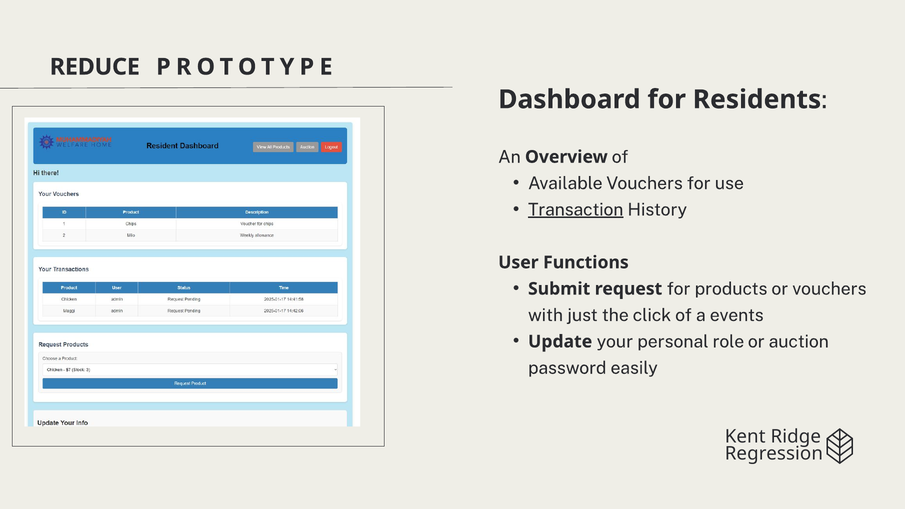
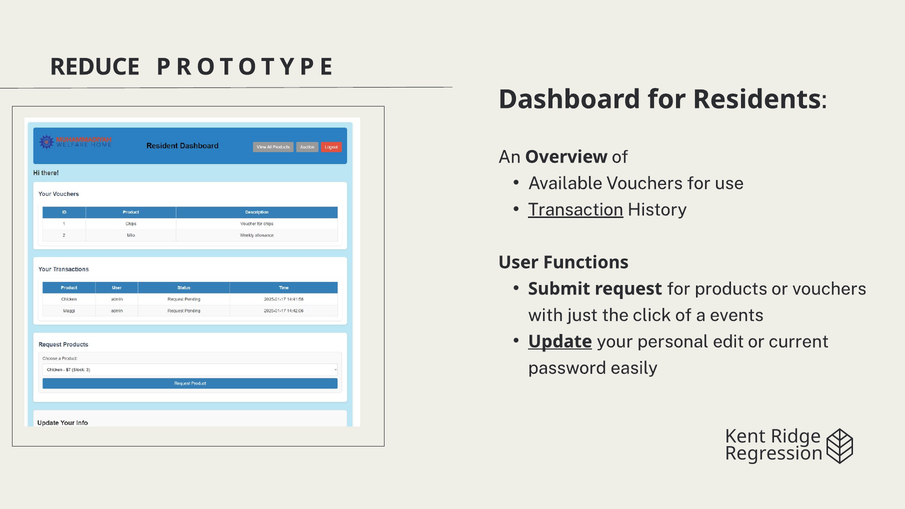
Update underline: none -> present (560, 342)
role: role -> edit (728, 342)
auction: auction -> current (799, 342)
